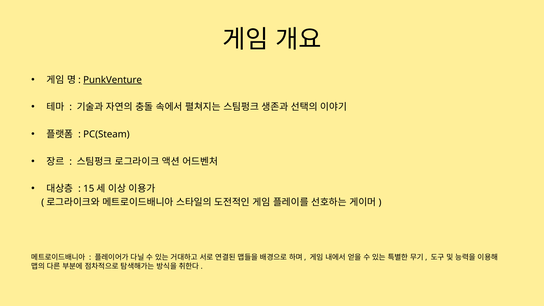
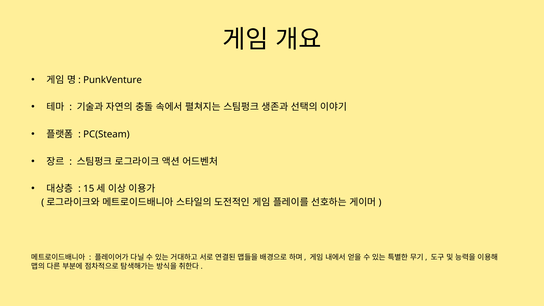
PunkVenture underline: present -> none (113, 80)
